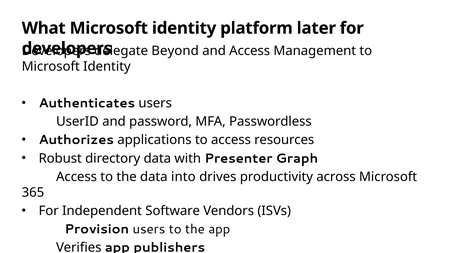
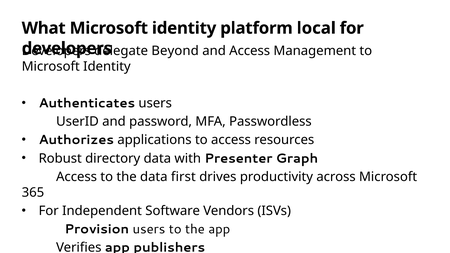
later: later -> local (316, 28)
into: into -> first (183, 177)
